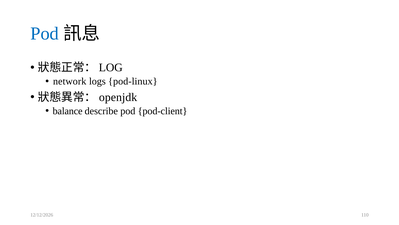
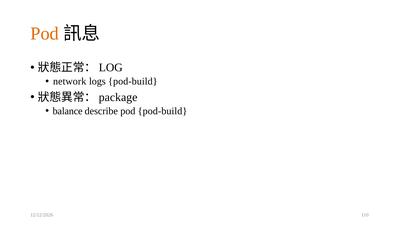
Pod colour: blue -> orange (45, 34)
logs pod-linux: pod-linux -> pod-build (133, 81)
openjdk: openjdk -> package (118, 97)
pod pod-client: pod-client -> pod-build (162, 111)
